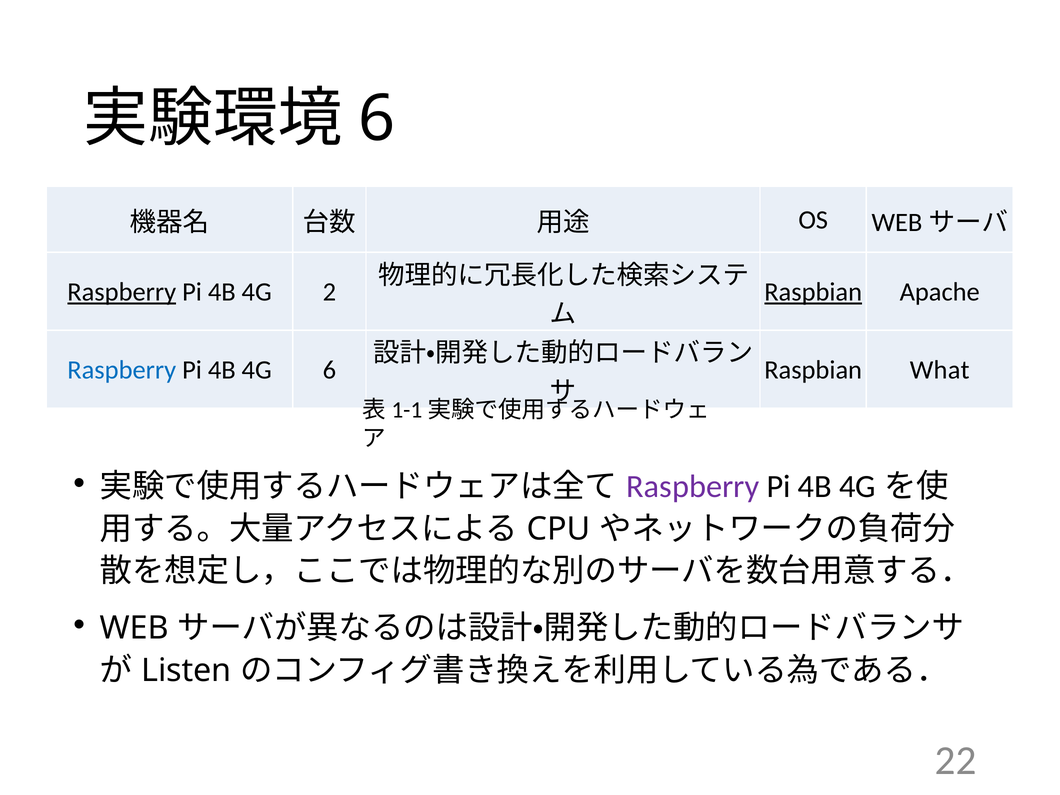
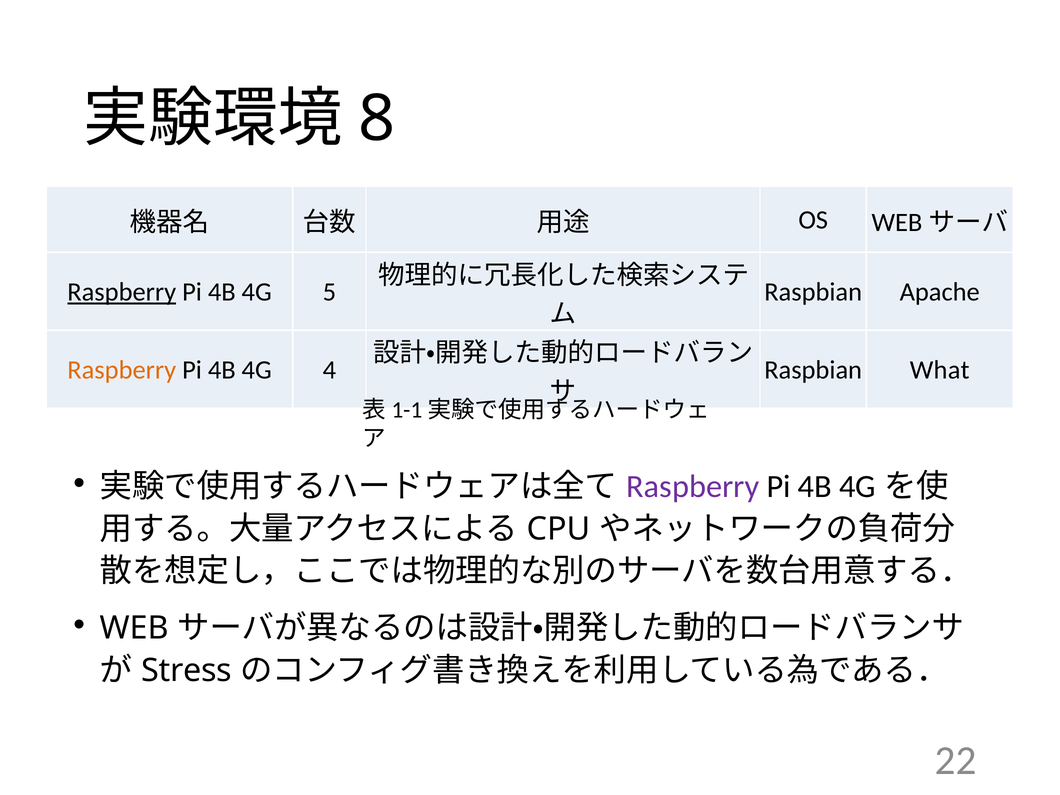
6: 6 -> 8 (377, 119)
2: 2 -> 5 (329, 292)
Raspbian underline: present -> none (813, 292)
Raspberry colour: blue -> orange (122, 370)
4G 6: 6 -> 4 (329, 370)
Listen: Listen -> Stress (187, 670)
